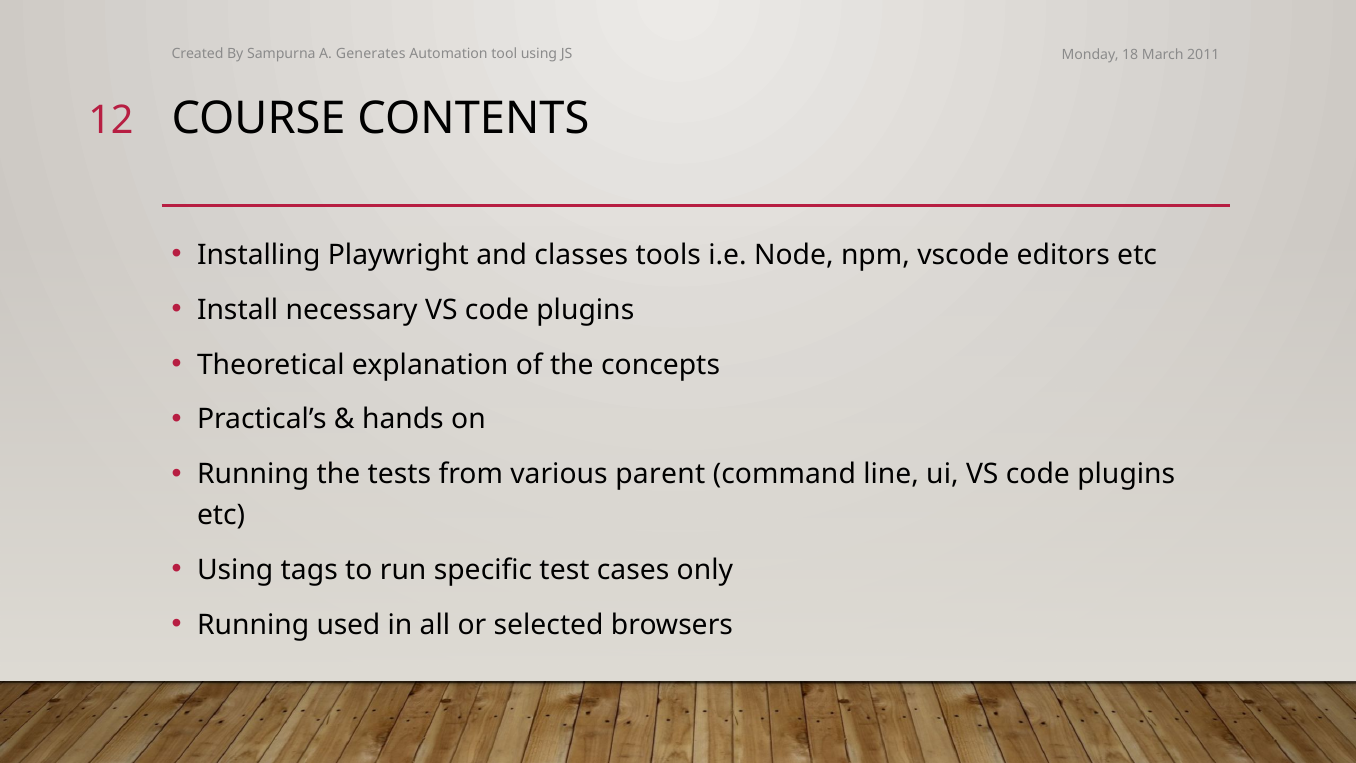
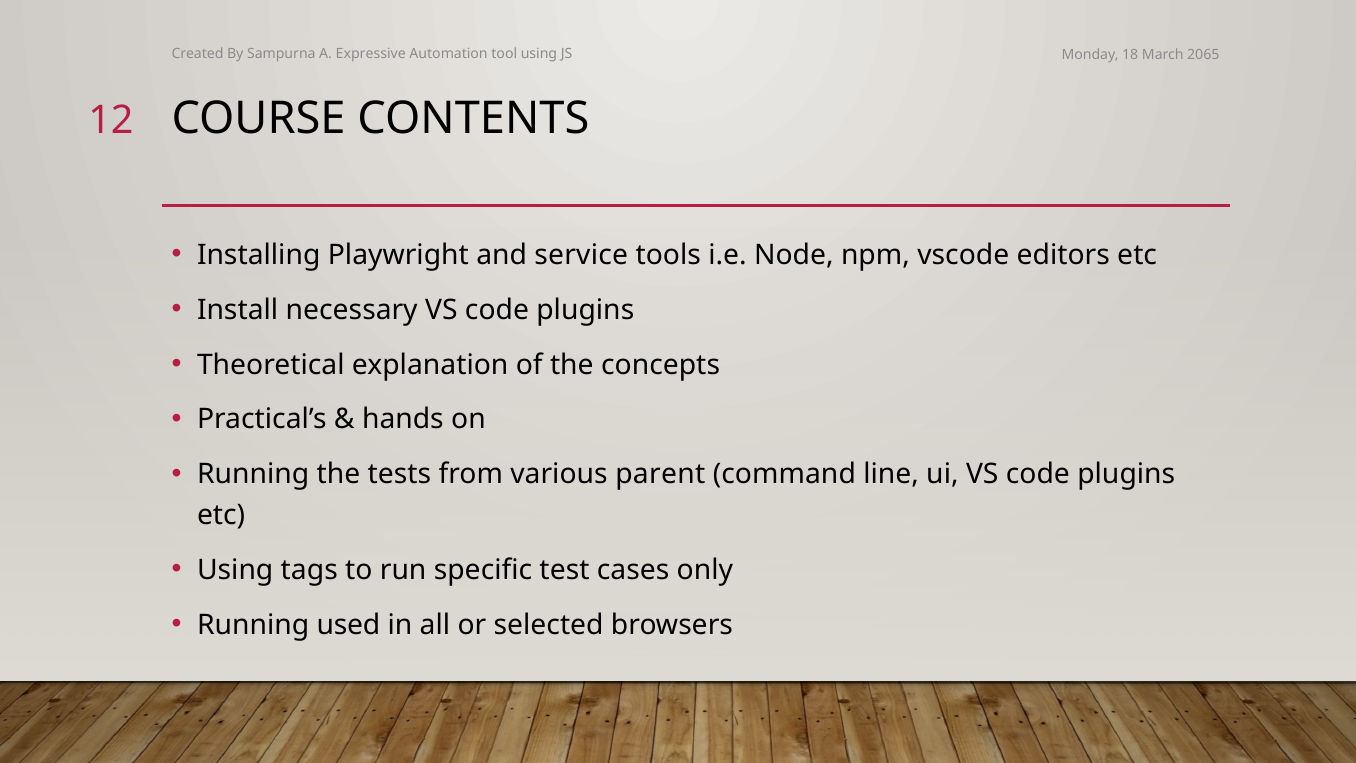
Generates: Generates -> Expressive (371, 54)
2011: 2011 -> 2065 (1203, 55)
classes: classes -> service (581, 255)
